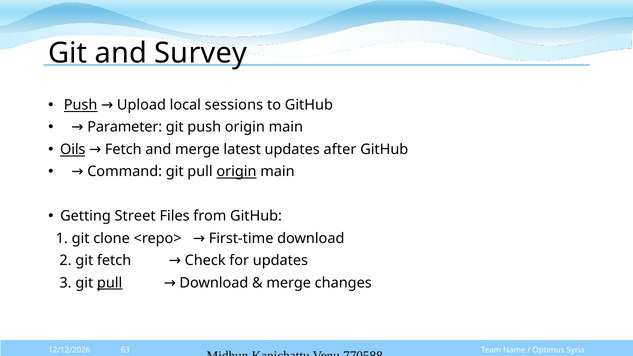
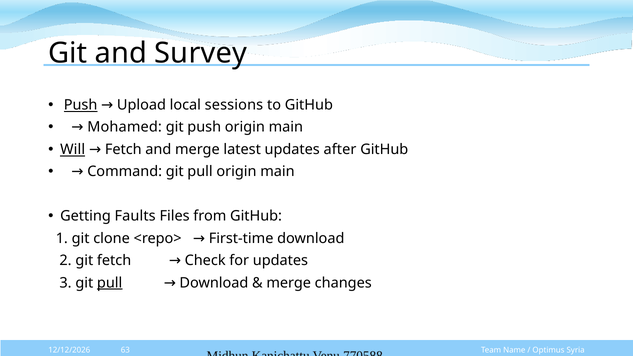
Parameter: Parameter -> Mohamed (125, 127)
Oils: Oils -> Will (73, 149)
origin underline: present -> none (236, 172)
Street: Street -> Faults (135, 216)
